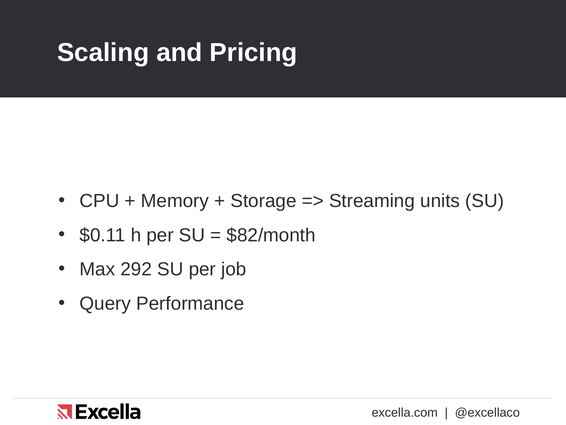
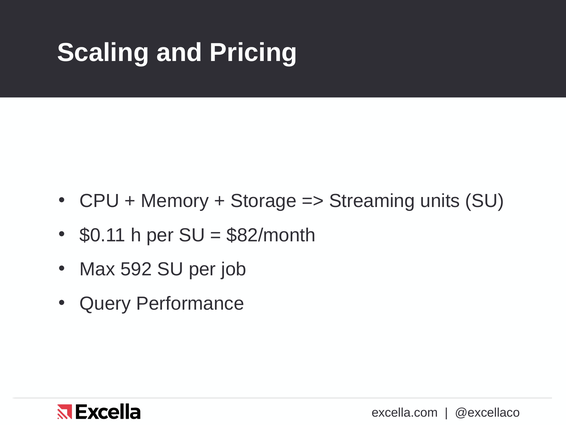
292: 292 -> 592 (136, 269)
